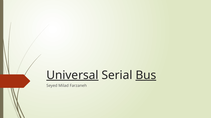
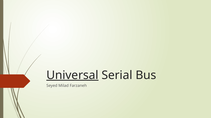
Bus underline: present -> none (146, 76)
